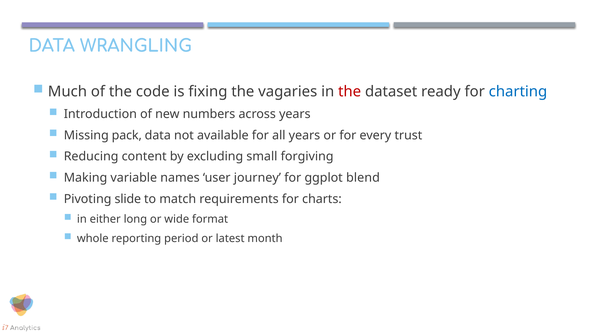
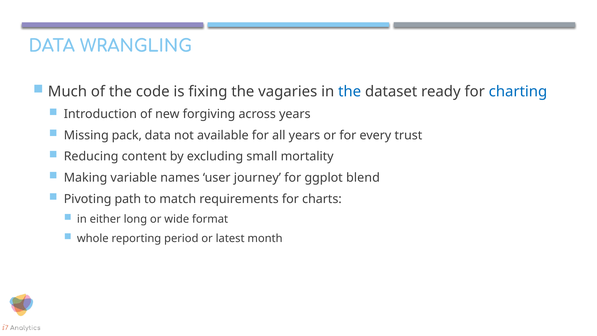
the colour: red -> blue (350, 92)
numbers: numbers -> forgiving (209, 114)
forgiving: forgiving -> mortality (307, 156)
slide: slide -> path (128, 199)
